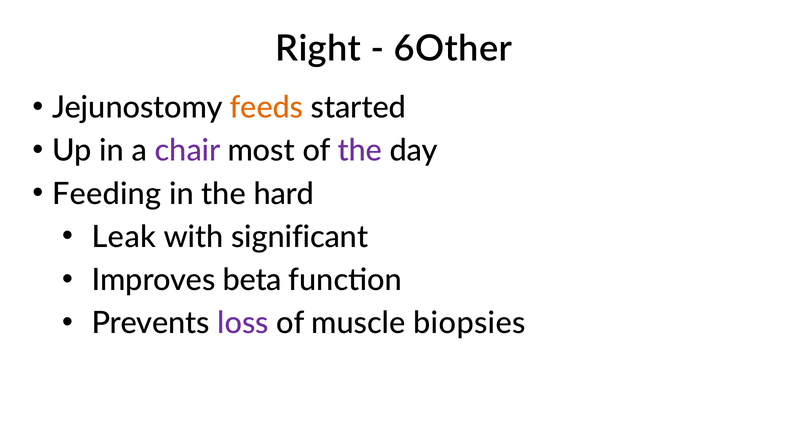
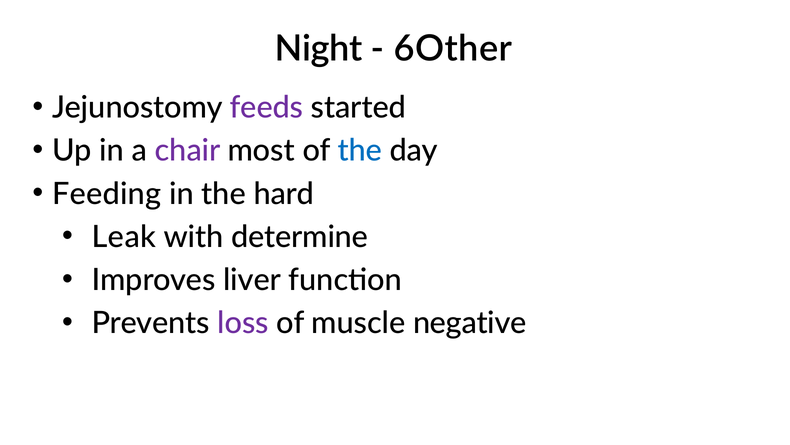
Right: Right -> Night (319, 49)
feeds colour: orange -> purple (266, 108)
the colour: purple -> blue (360, 151)
significant: significant -> determine (300, 237)
beta: beta -> liver (252, 280)
biopsies: biopsies -> negative (470, 323)
